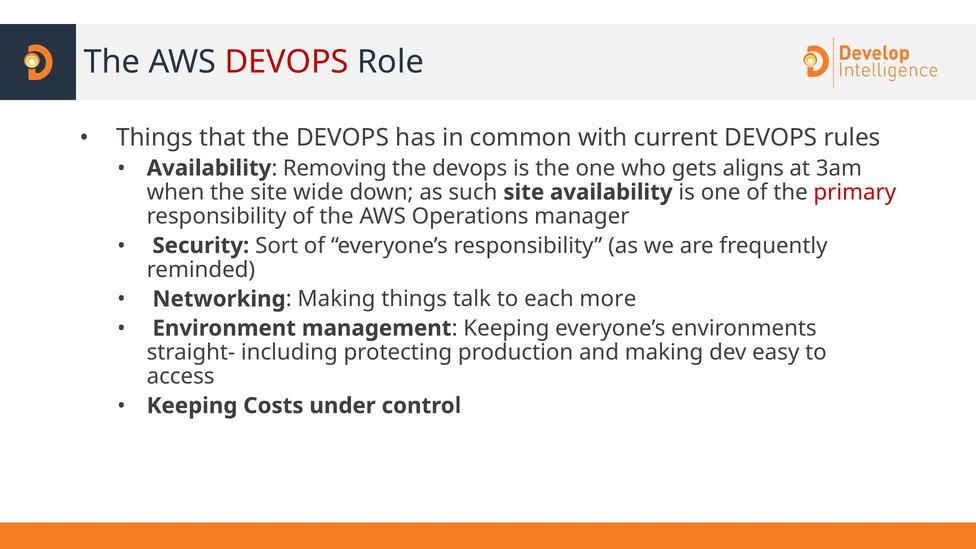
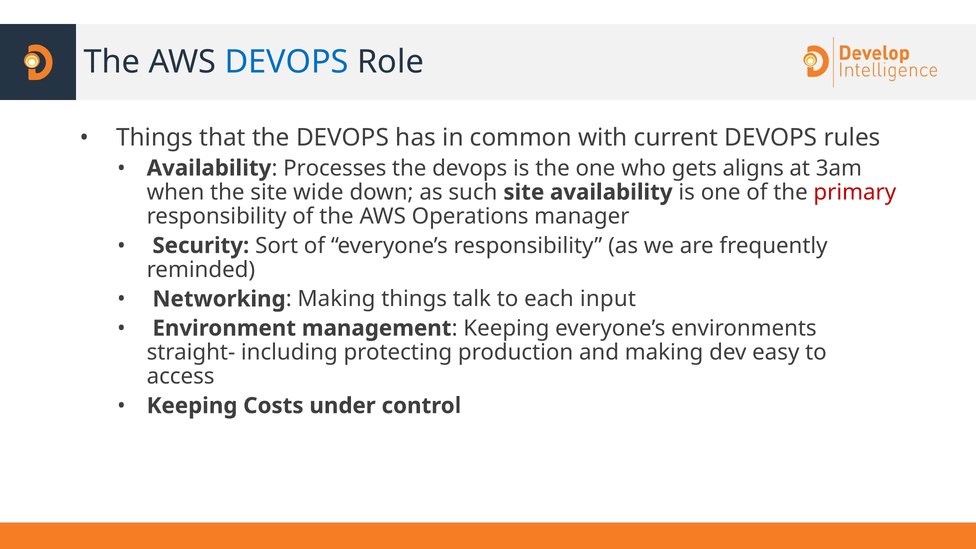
DEVOPS colour: red -> blue (287, 62)
Removing: Removing -> Processes (335, 168)
more: more -> input (608, 299)
